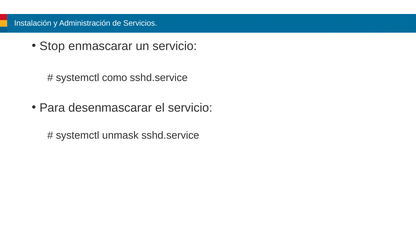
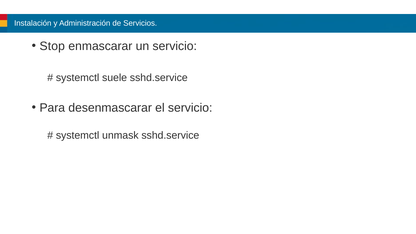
como: como -> suele (115, 78)
